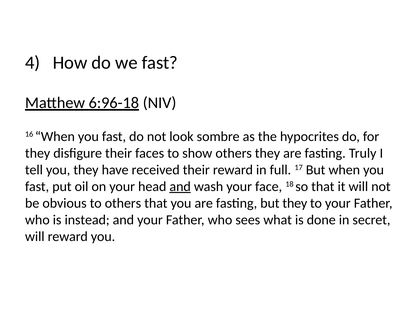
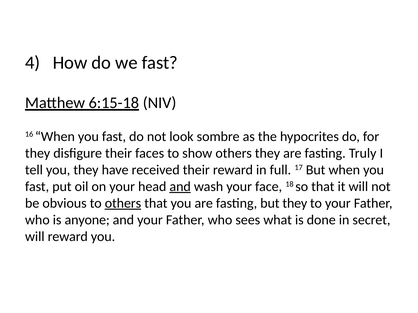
6:96-18: 6:96-18 -> 6:15-18 (114, 103)
others underline: none -> present (123, 204)
instead: instead -> anyone (87, 220)
